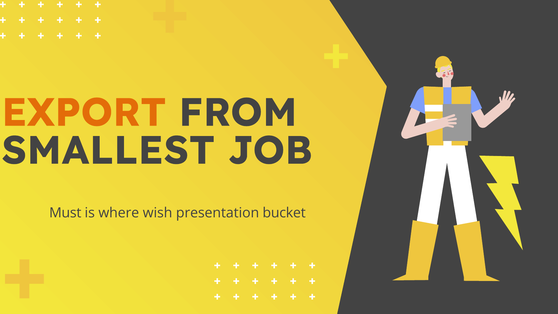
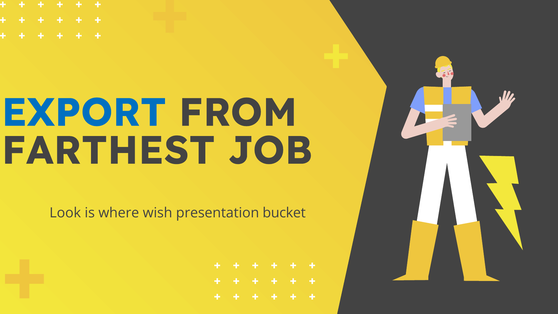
EXPORT colour: orange -> blue (84, 113)
SMALLEST: SMALLEST -> FARTHEST (108, 151)
Must: Must -> Look (65, 213)
